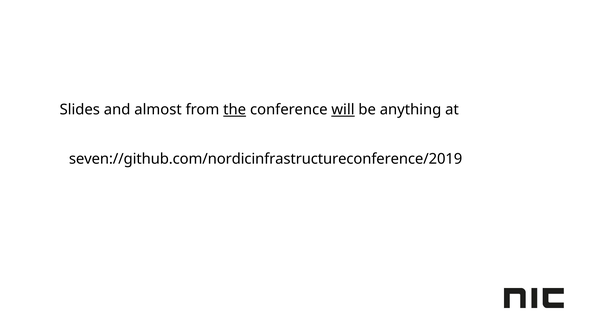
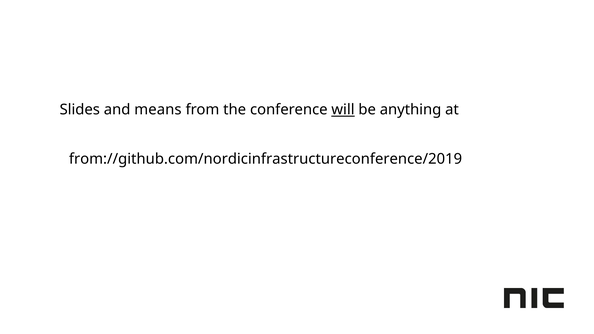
almost: almost -> means (158, 110)
the underline: present -> none (235, 110)
seven://github.com/nordicinfrastructureconference/2019: seven://github.com/nordicinfrastructureconference/2019 -> from://github.com/nordicinfrastructureconference/2019 (266, 159)
